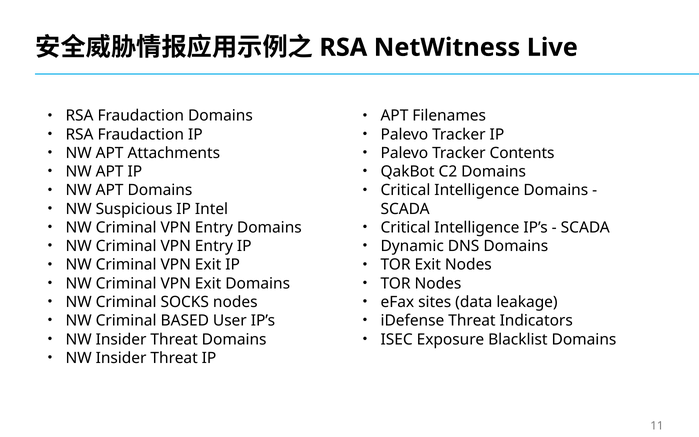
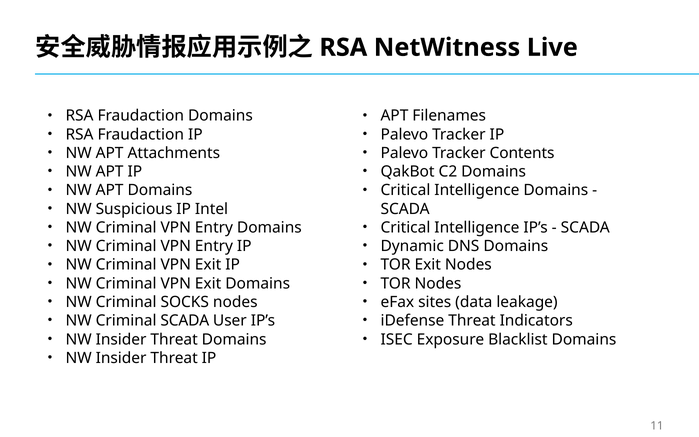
Criminal BASED: BASED -> SCADA (185, 321)
